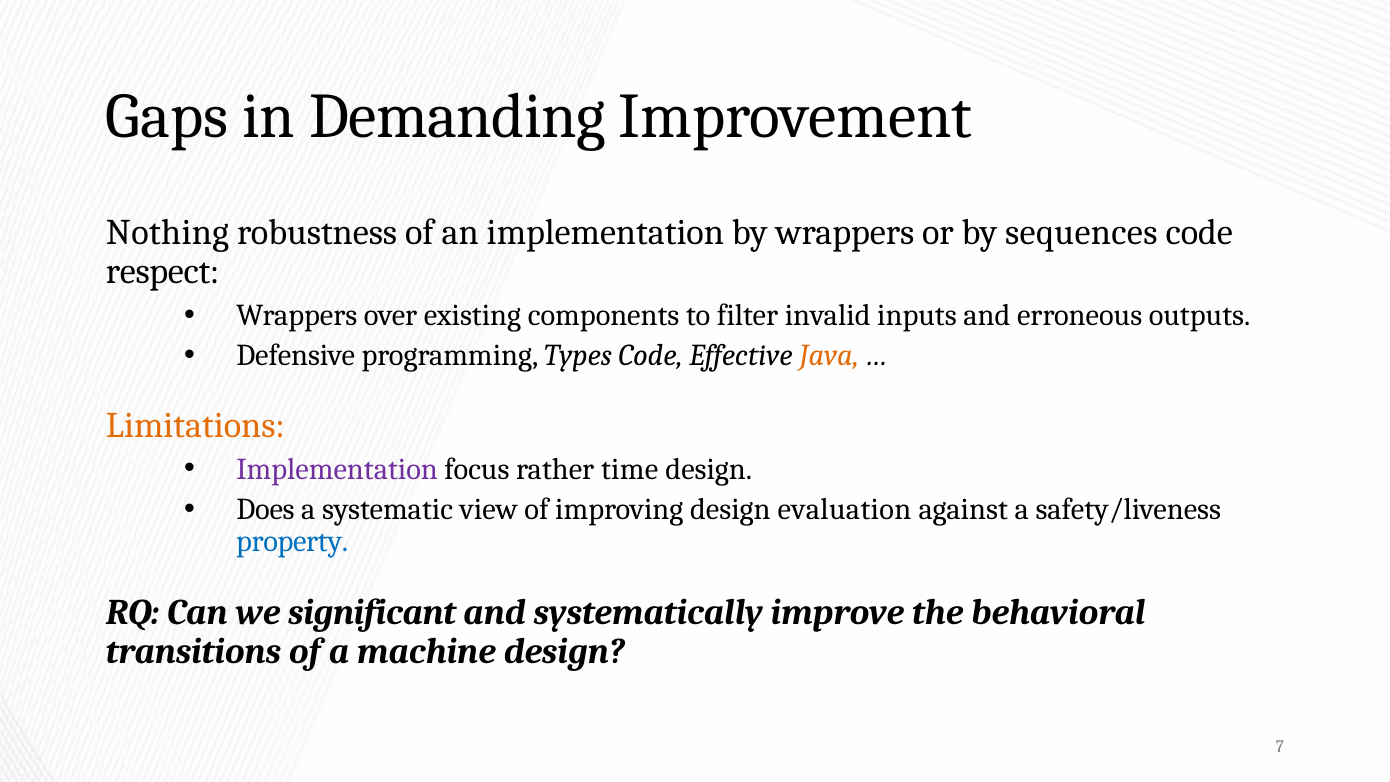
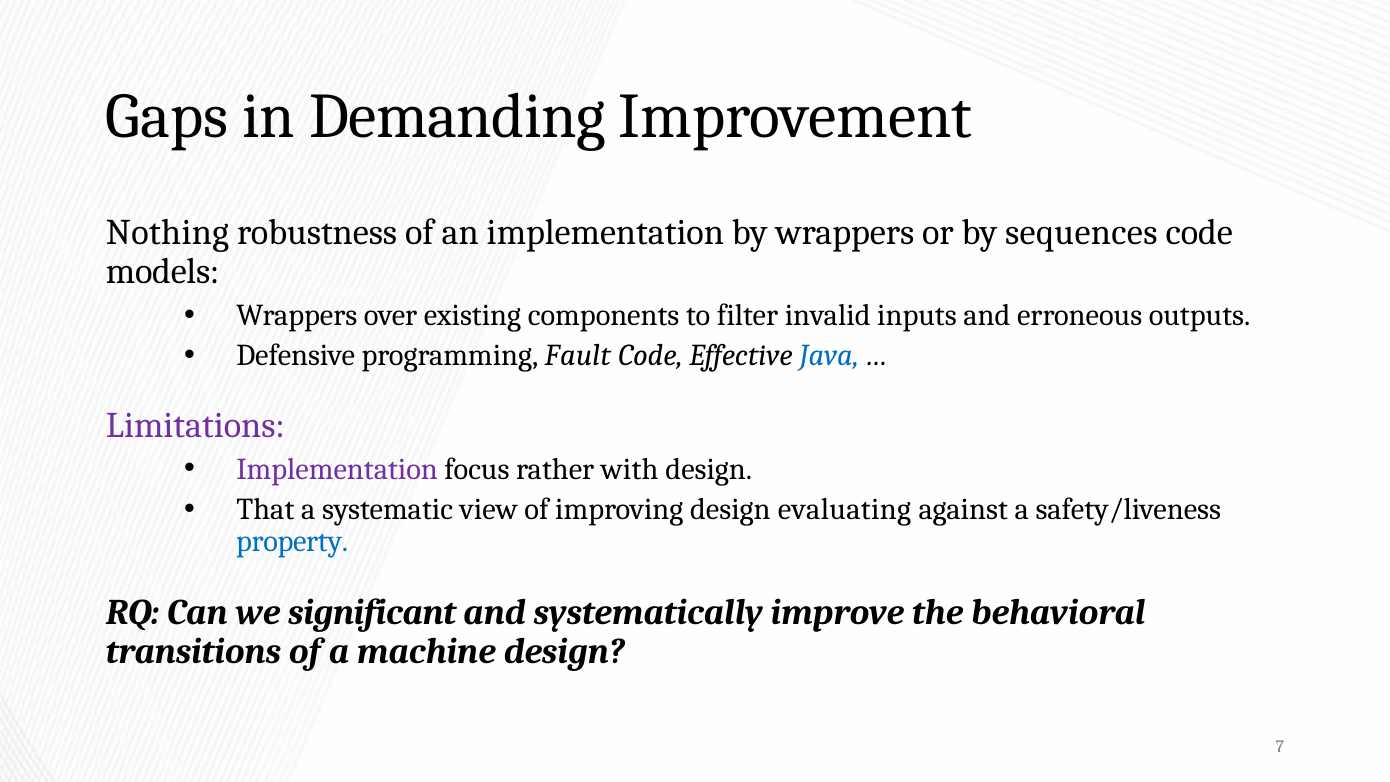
respect: respect -> models (163, 272)
Types: Types -> Fault (578, 355)
Java colour: orange -> blue (829, 355)
Limitations colour: orange -> purple (196, 426)
time: time -> with (630, 469)
Does: Does -> That (265, 509)
evaluation: evaluation -> evaluating (844, 509)
